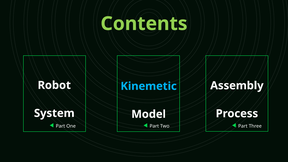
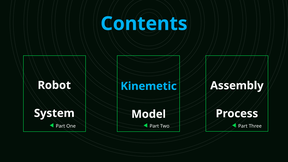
Contents colour: light green -> light blue (144, 24)
